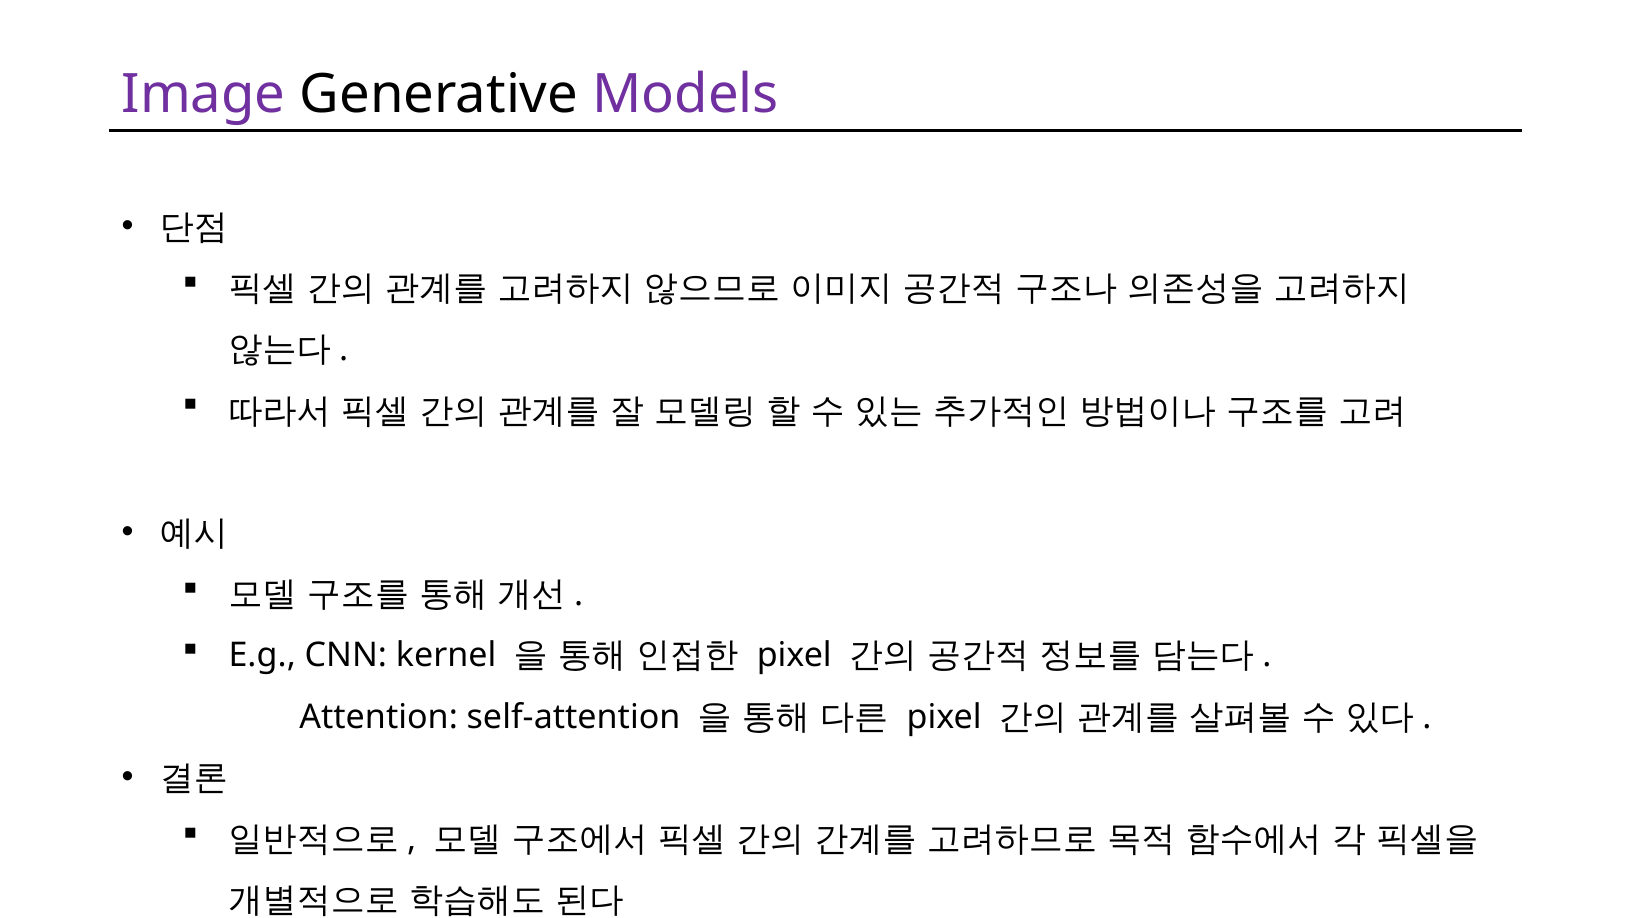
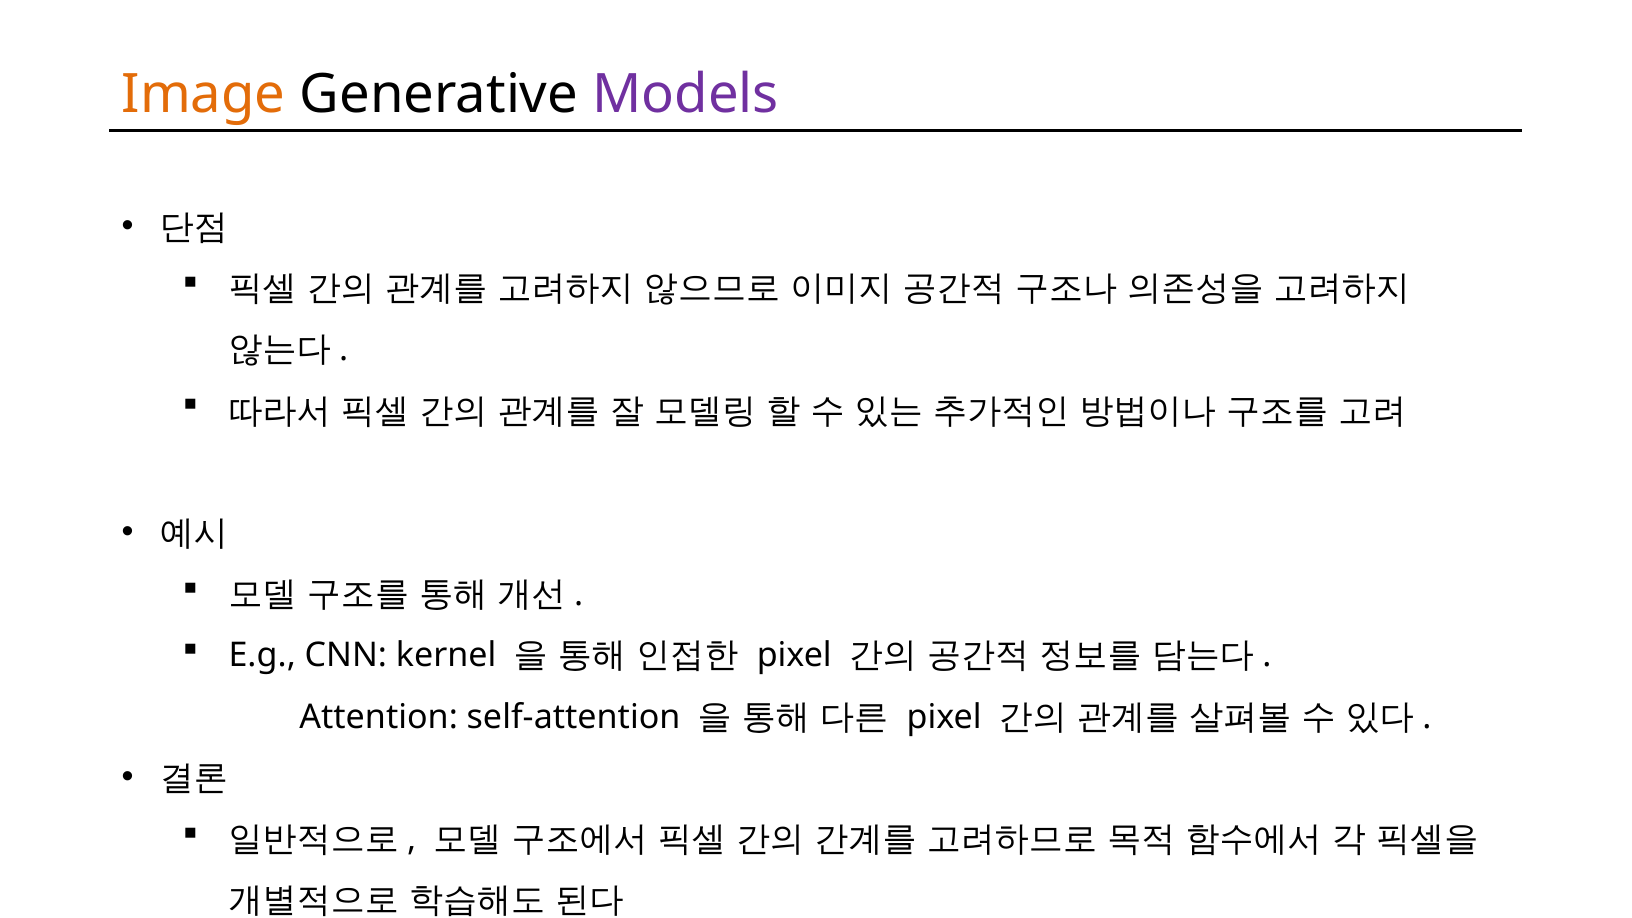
Image colour: purple -> orange (204, 95)
